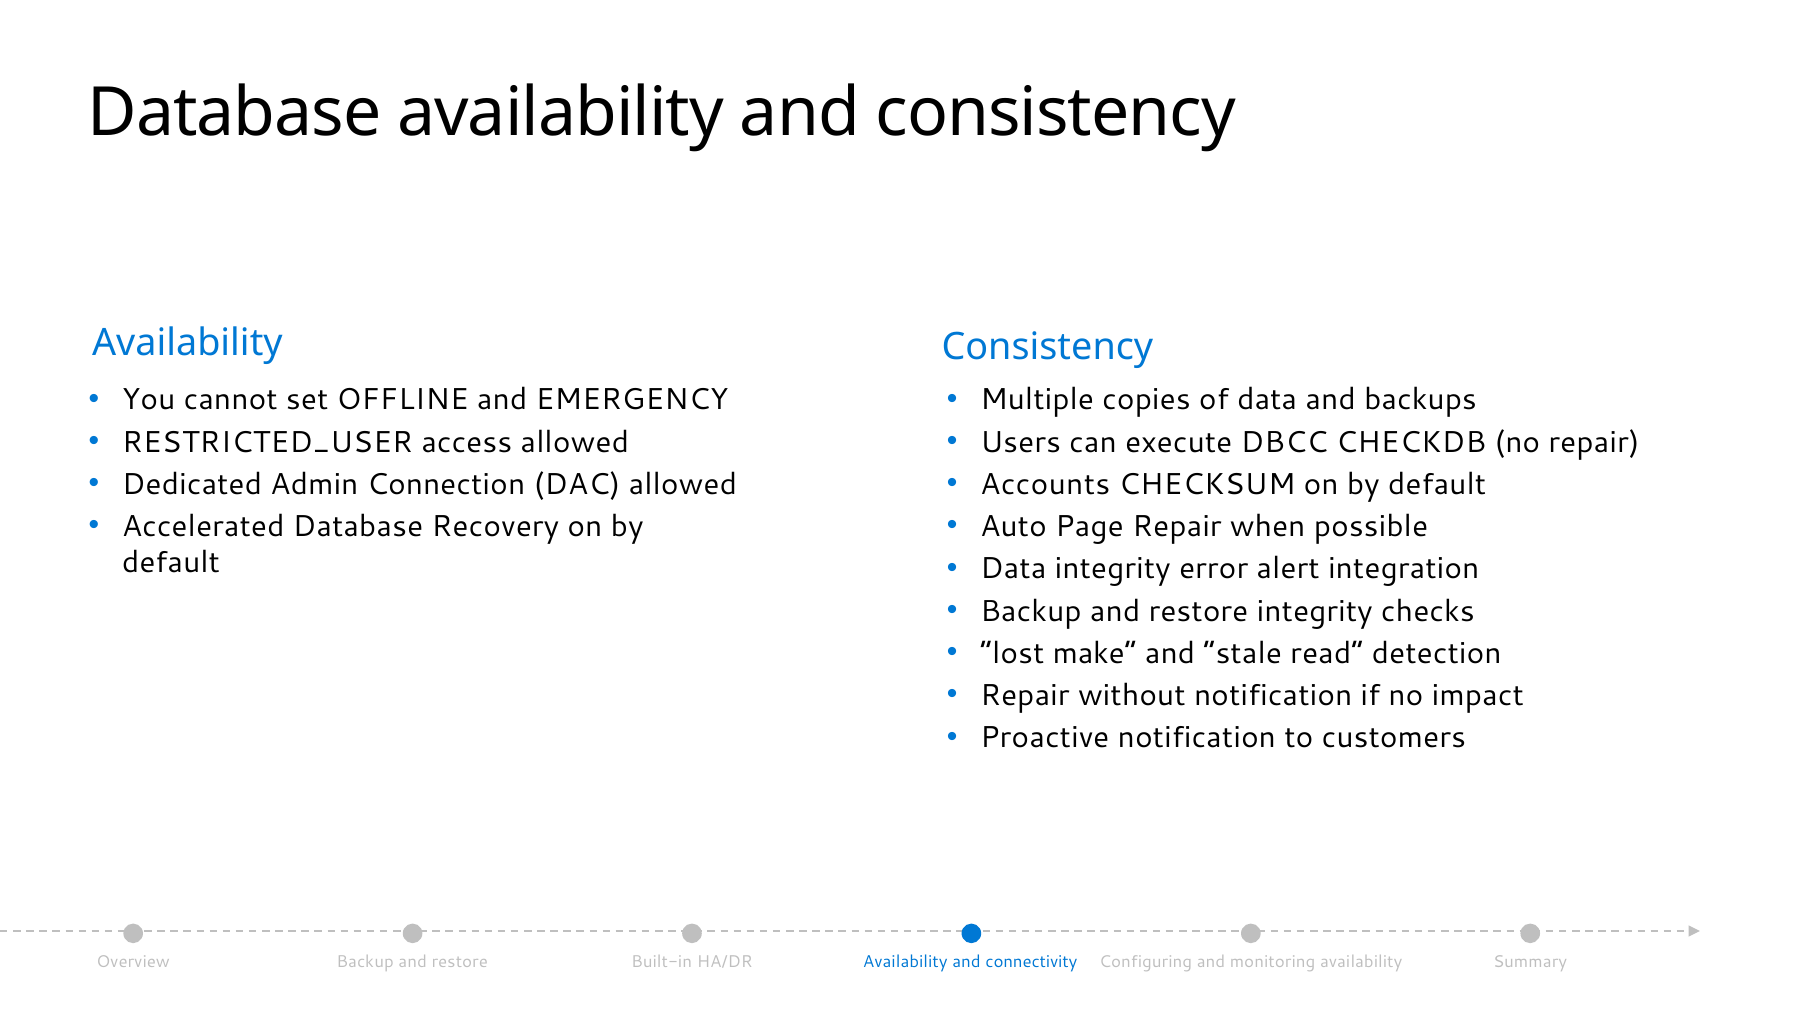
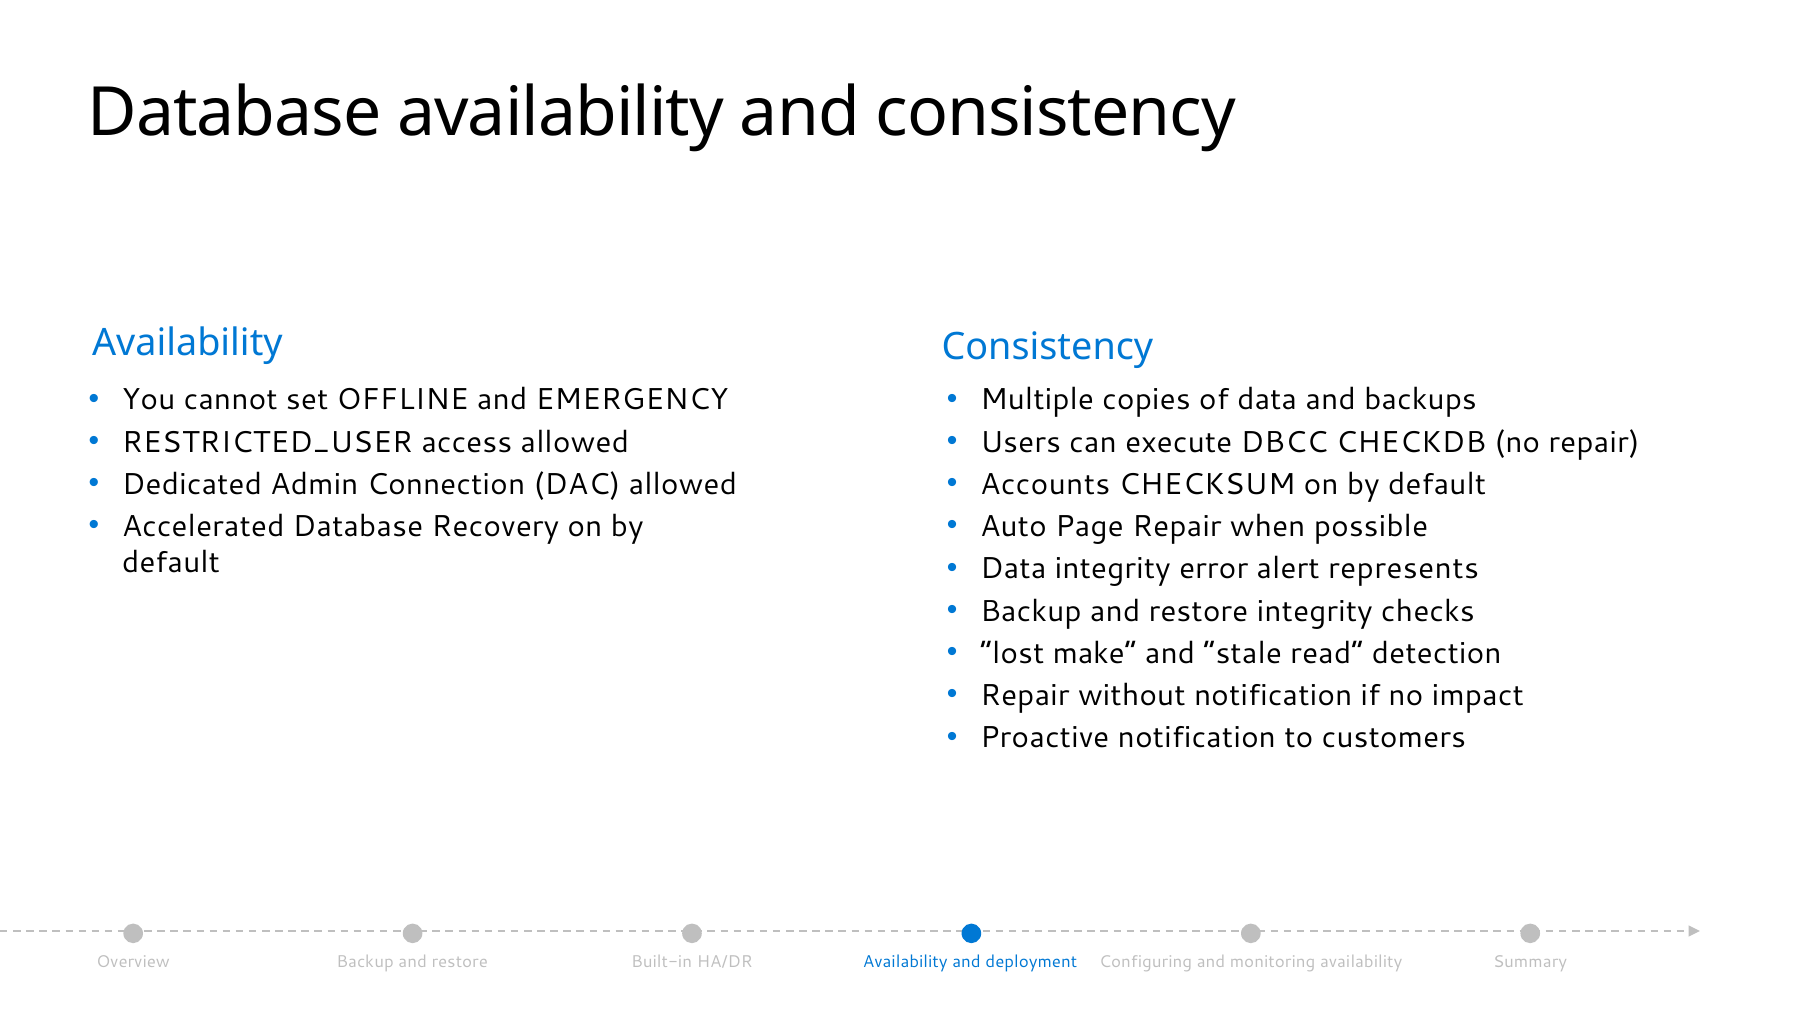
integration: integration -> represents (1404, 569)
connectivity: connectivity -> deployment (1031, 962)
